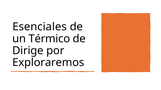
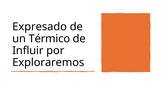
Esenciales: Esenciales -> Expresado (40, 27)
Dirige: Dirige -> Influir (28, 51)
